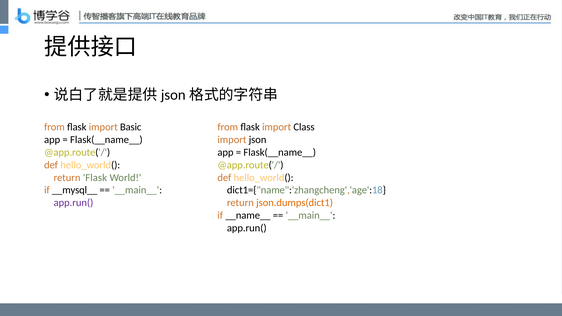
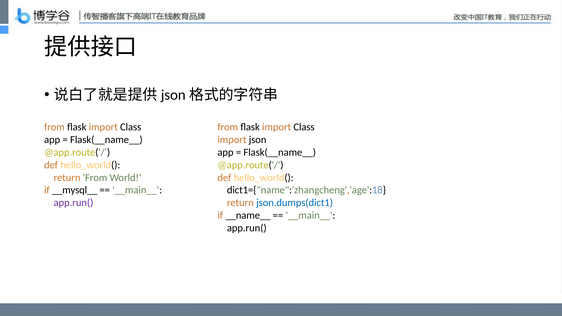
Basic: Basic -> Class (131, 127)
return Flask: Flask -> From (95, 178)
json.dumps(dict1 colour: orange -> blue (295, 203)
